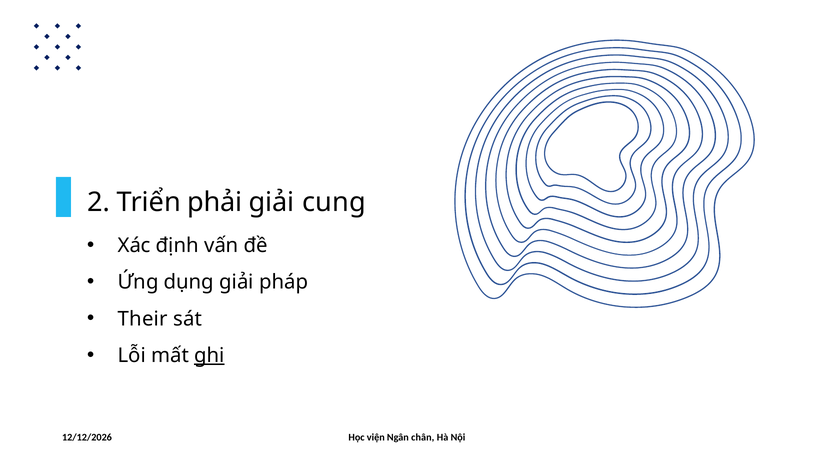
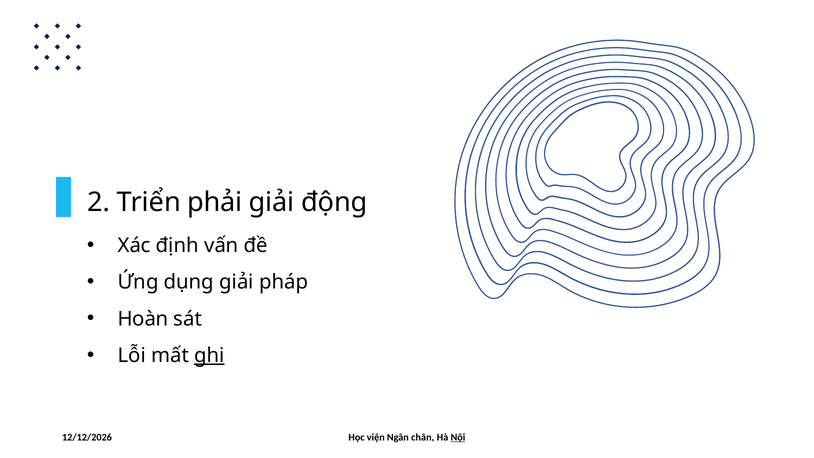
cung: cung -> động (334, 202)
Their: Their -> Hoàn (143, 319)
Nội underline: none -> present (458, 437)
